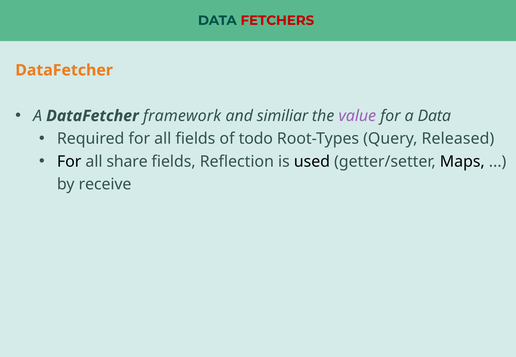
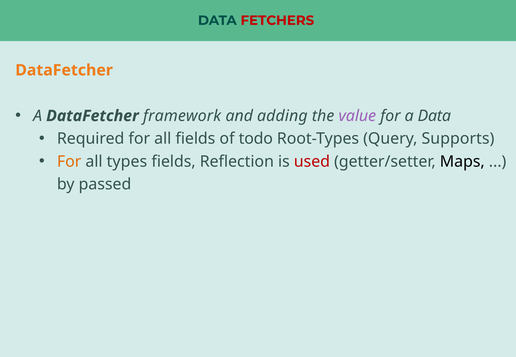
similiar: similiar -> adding (282, 116)
Released: Released -> Supports (458, 139)
For colour: black -> orange (69, 162)
share: share -> types (127, 162)
used colour: black -> red (312, 162)
receive: receive -> passed (105, 185)
